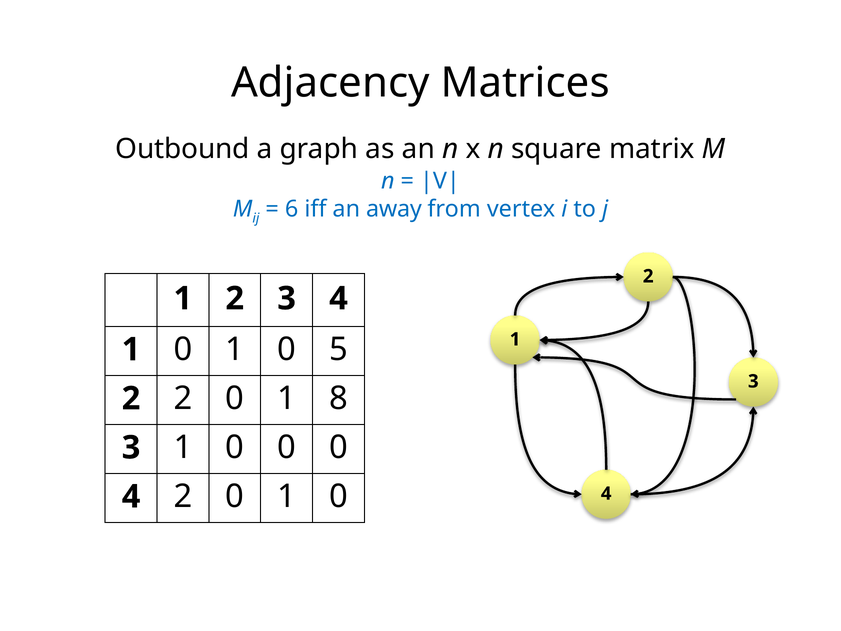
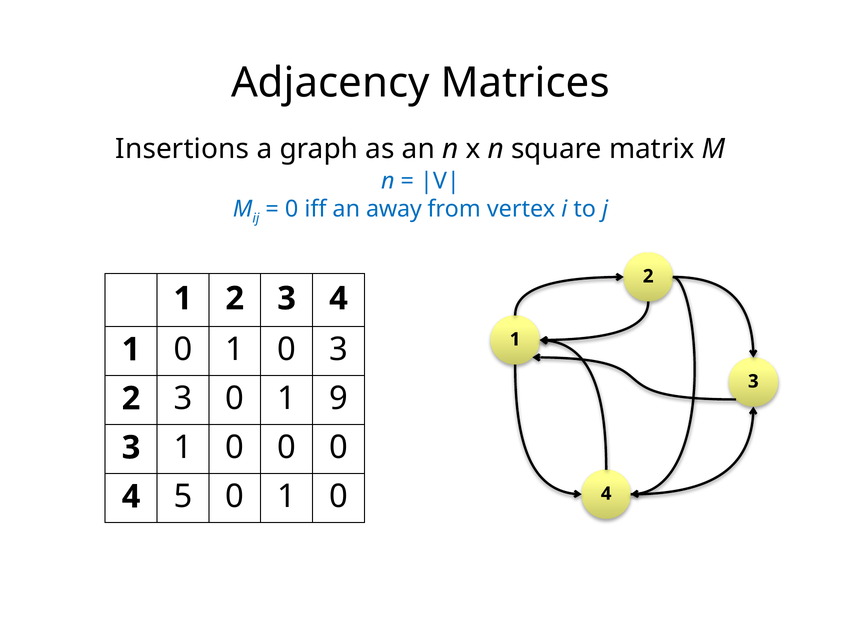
Outbound: Outbound -> Insertions (182, 149)
6: 6 -> 0 (292, 209)
0 5: 5 -> 3 (338, 349)
2: 2 -> 3 (183, 398)
8: 8 -> 9 (338, 398)
4 2: 2 -> 5 (183, 496)
